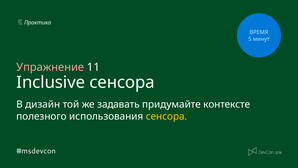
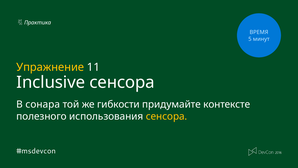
Упражнение colour: pink -> yellow (50, 67)
дизайн: дизайн -> сонара (43, 104)
задавать: задавать -> гибкости (118, 104)
